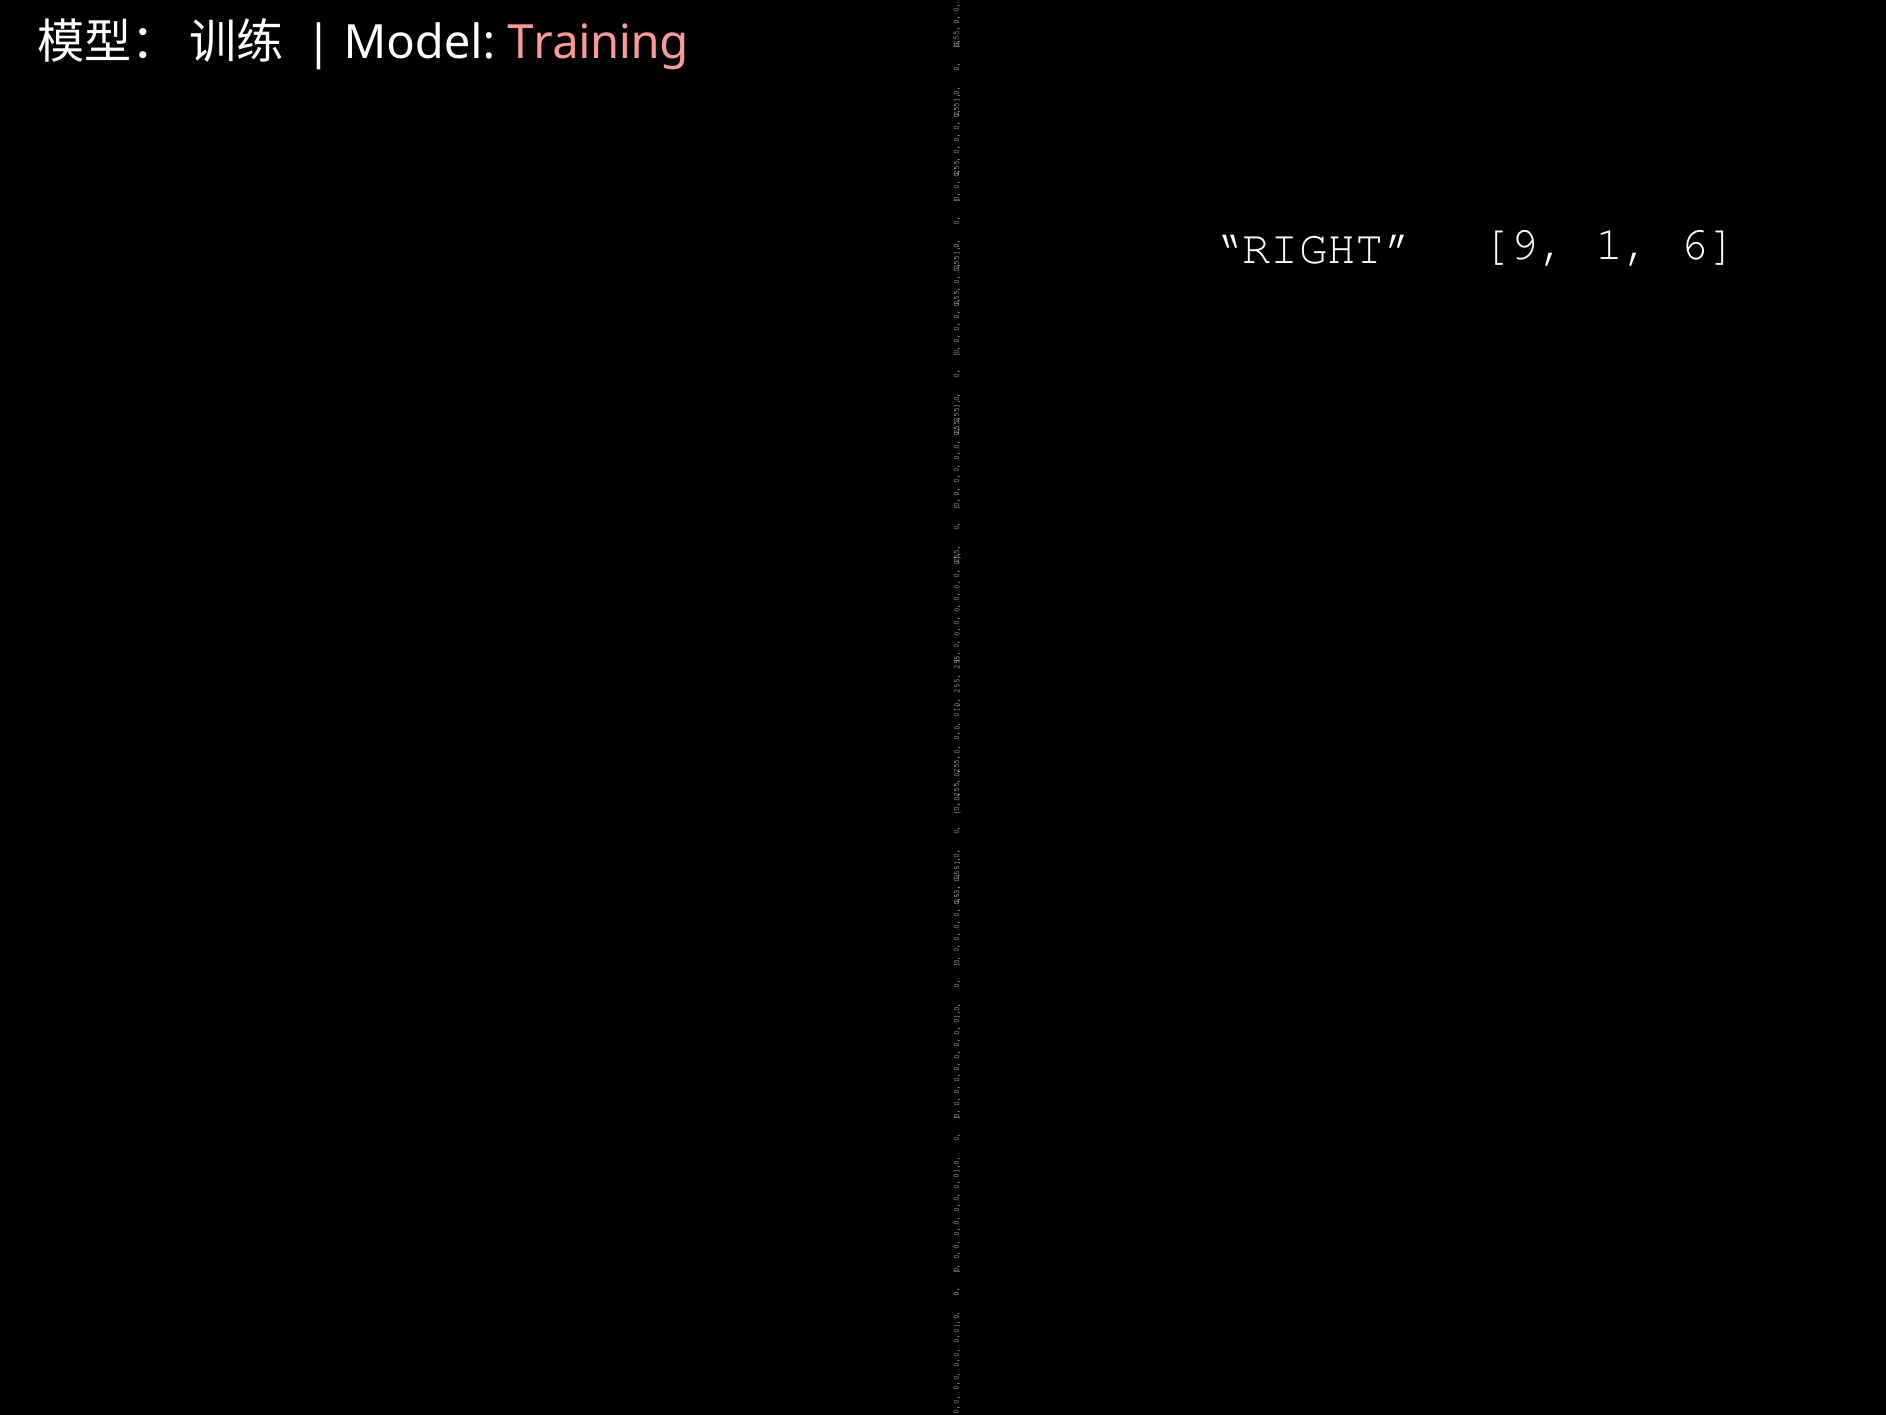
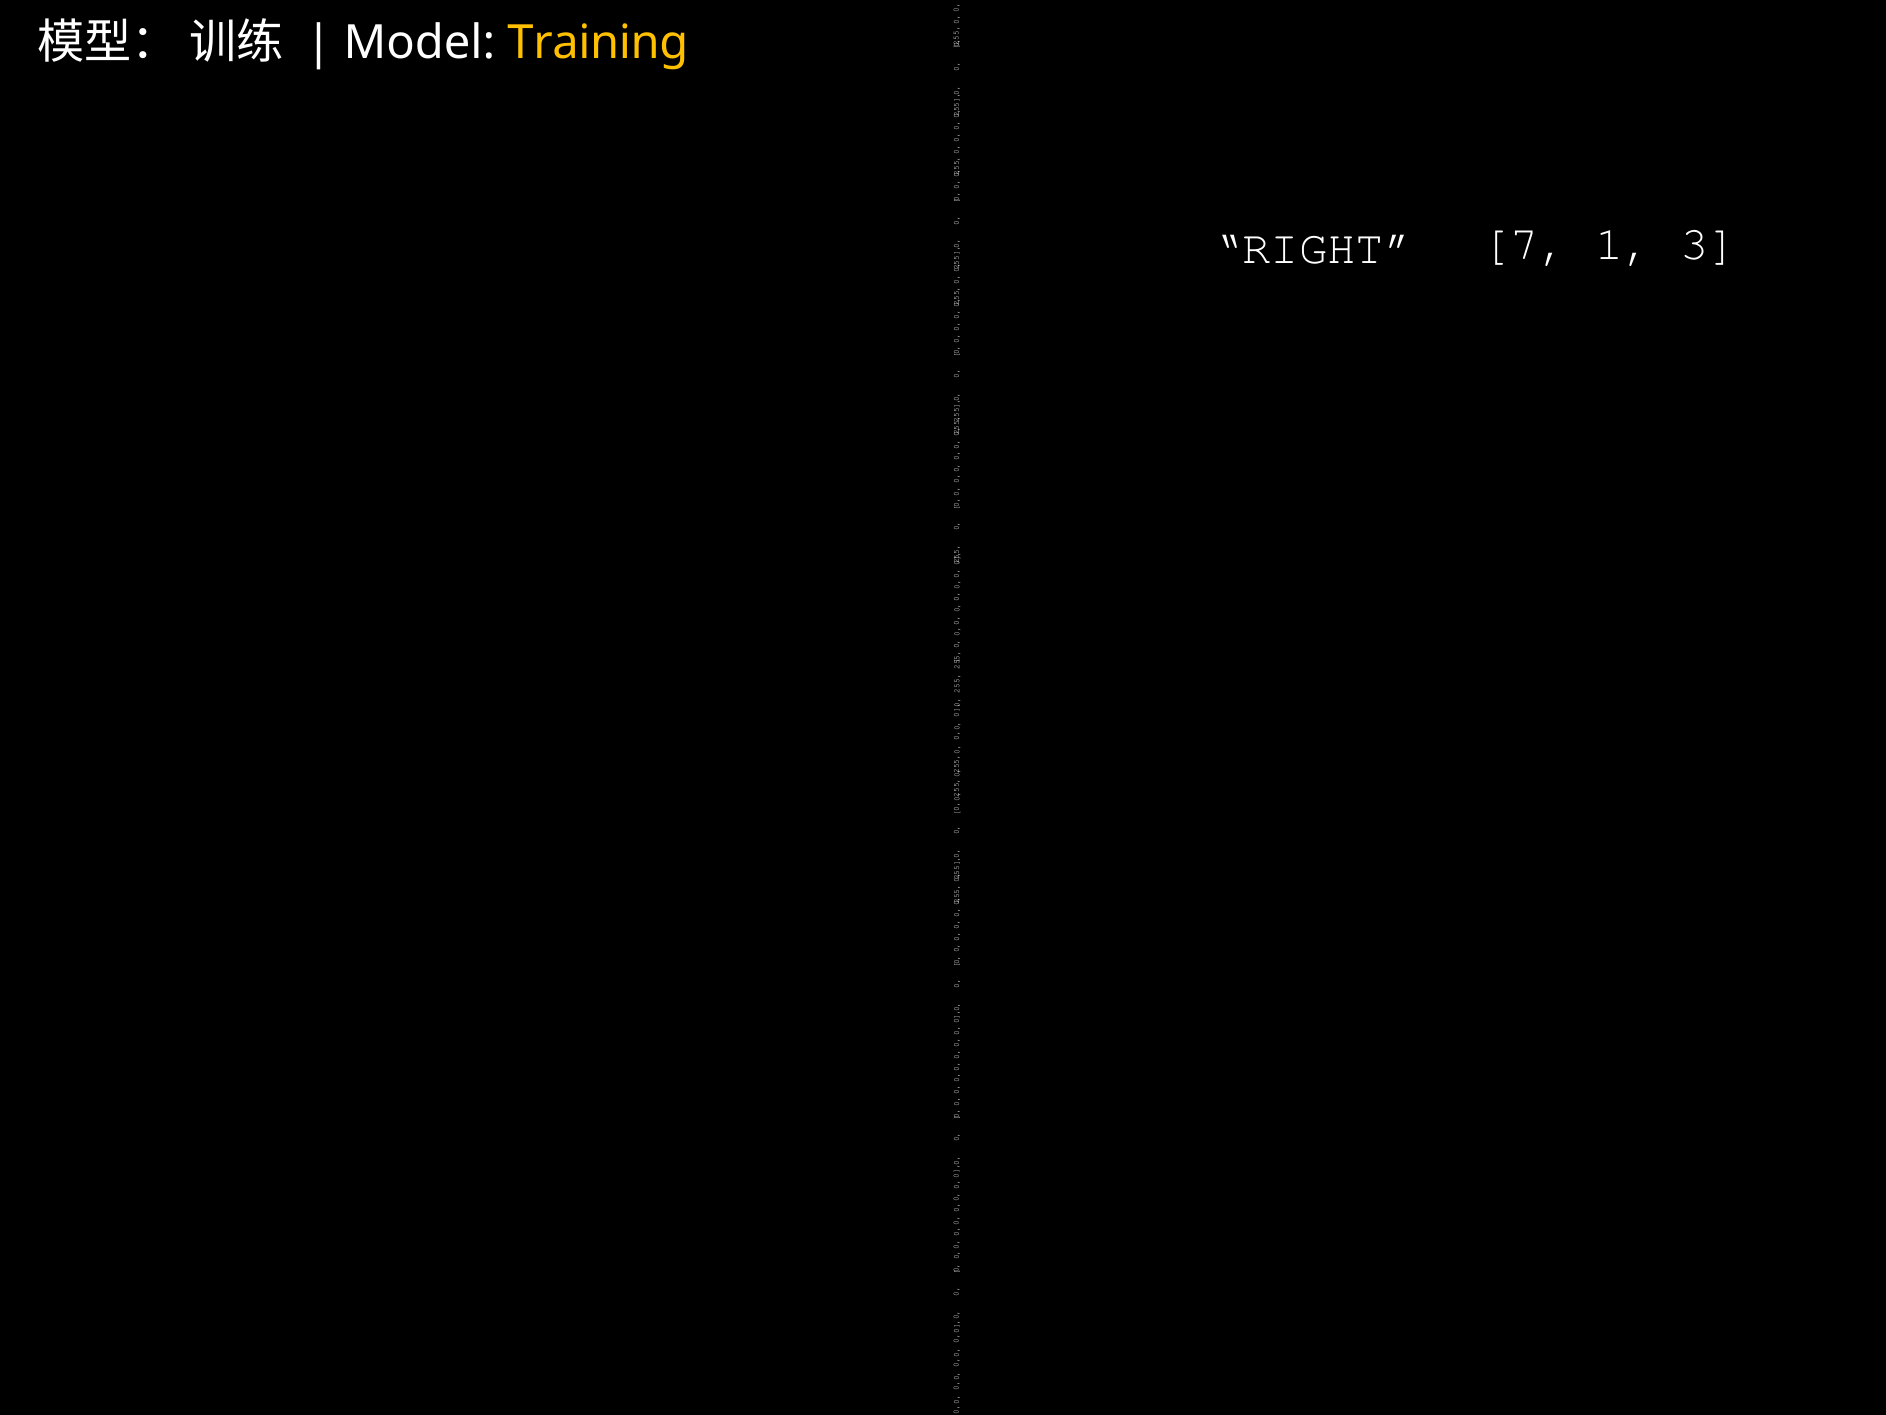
Training colour: pink -> yellow (598, 43)
9: 9 -> 7 (1525, 243)
6: 6 -> 3 (1709, 243)
